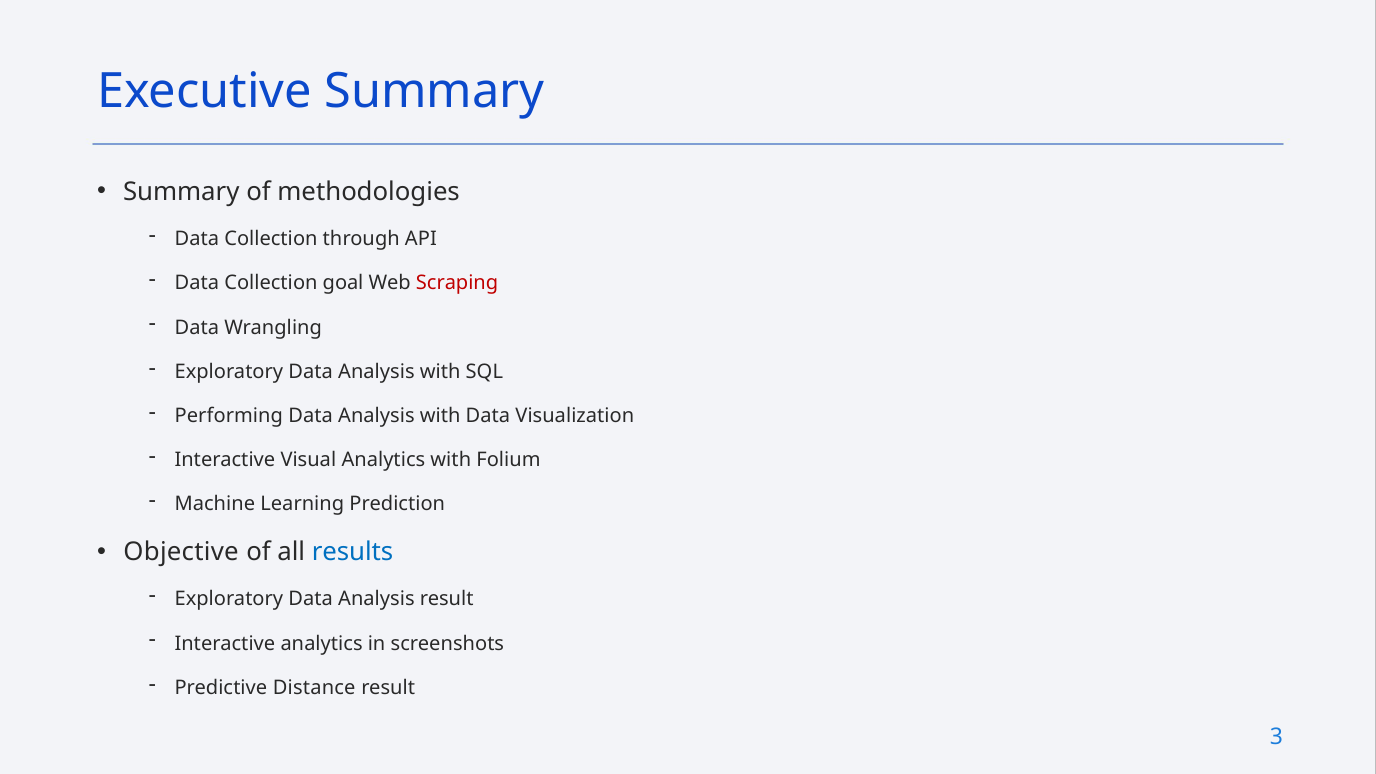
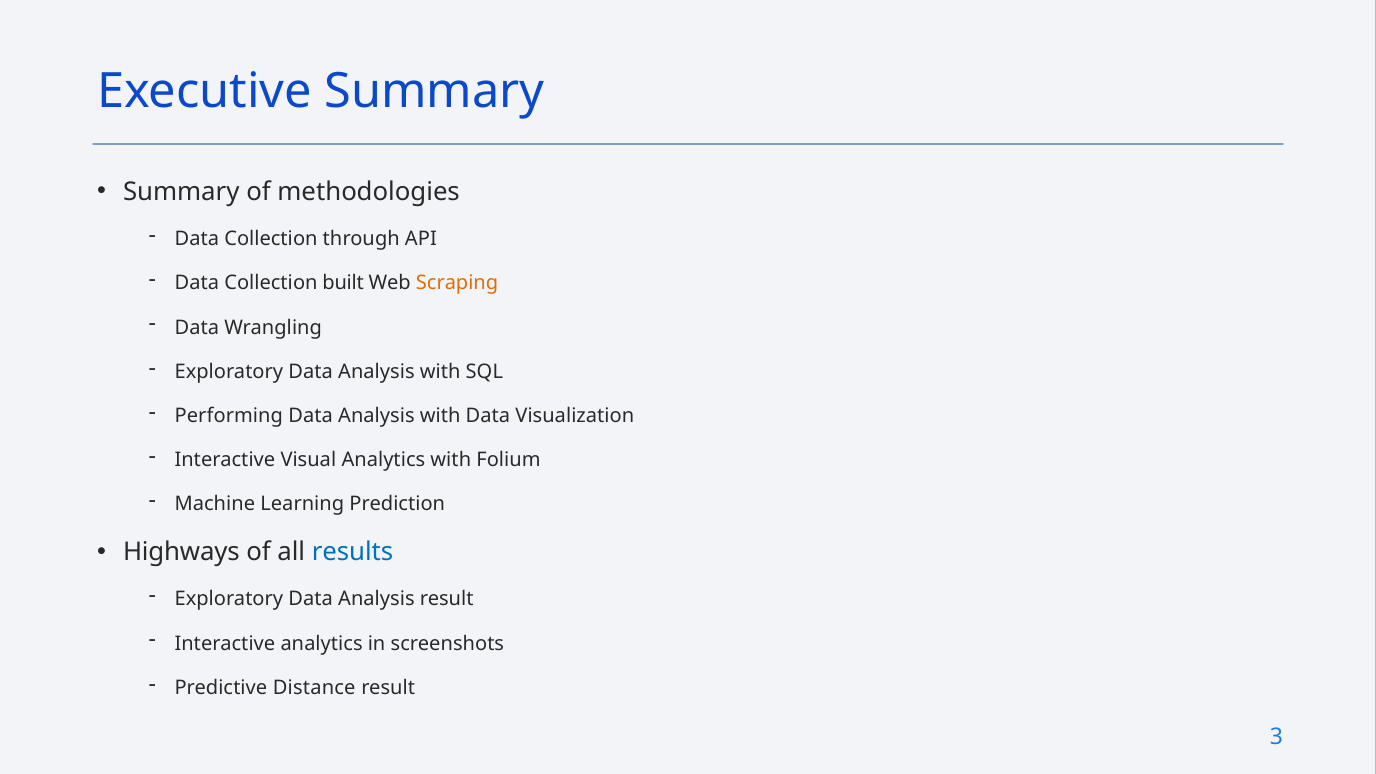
goal: goal -> built (343, 283)
Scraping colour: red -> orange (457, 283)
Objective: Objective -> Highways (181, 552)
